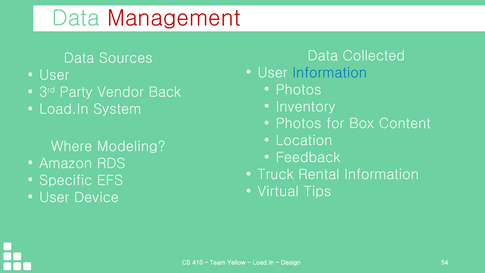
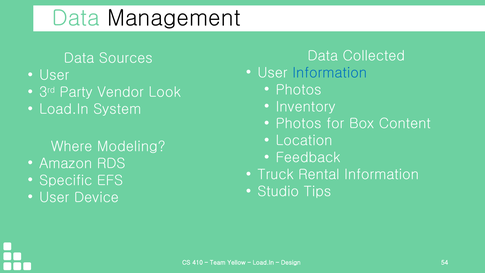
Management colour: red -> black (174, 18)
Back: Back -> Look (165, 92)
Virtual: Virtual -> Studio (278, 192)
